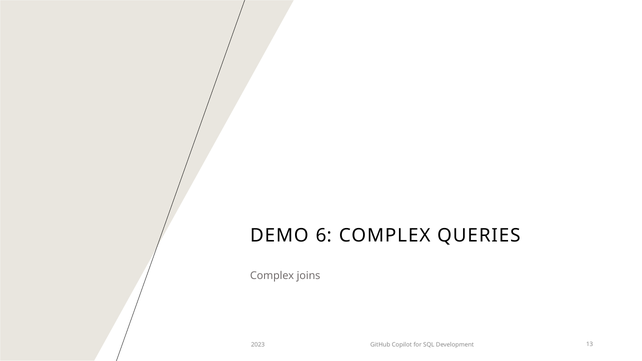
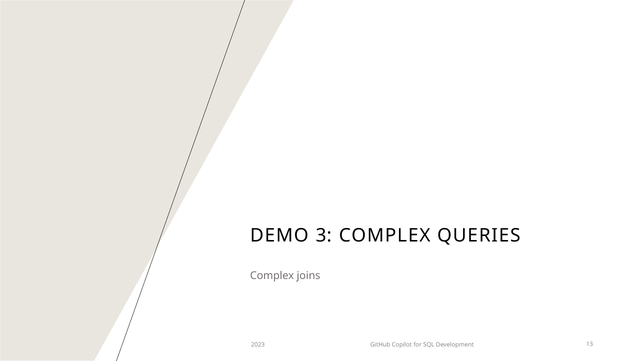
6: 6 -> 3 (324, 236)
